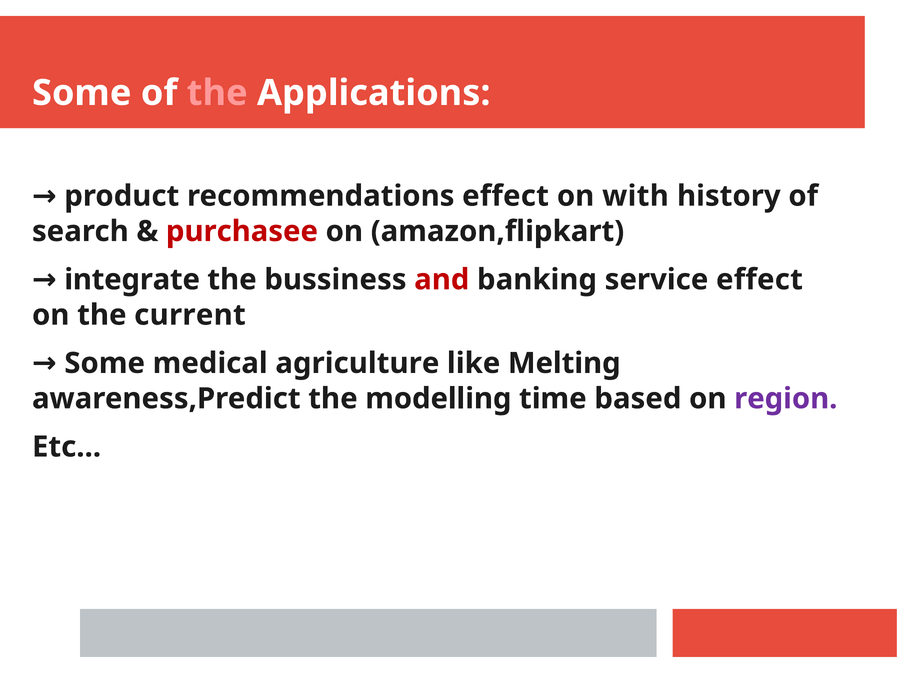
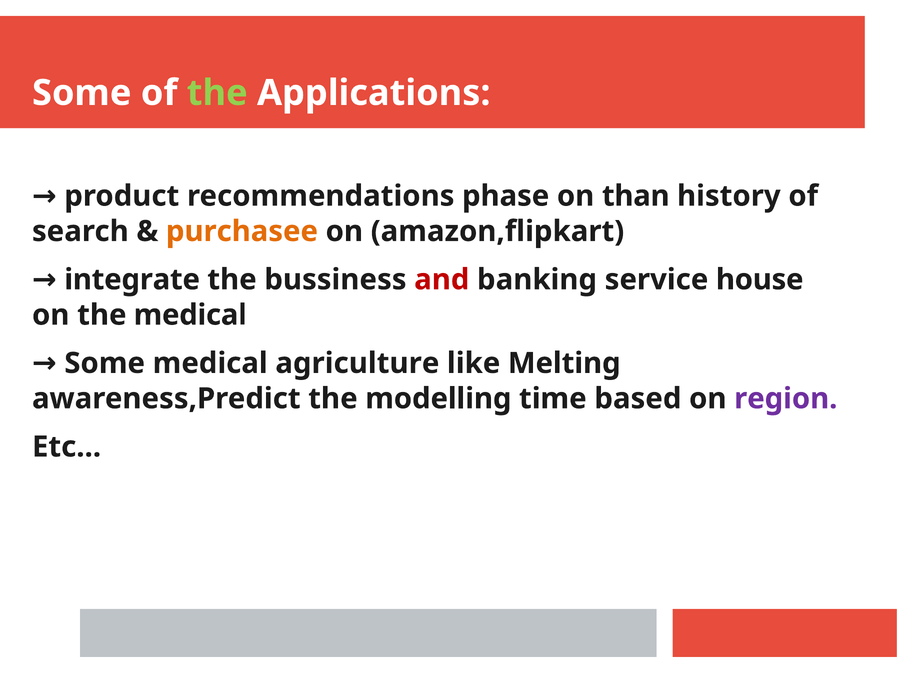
the colour: pink -> light green (217, 93)
recommendations effect: effect -> phase (506, 196)
with: with -> than (636, 196)
purchasee colour: red -> orange (242, 231)
service effect: effect -> house (760, 279)
the current: current -> medical (190, 315)
